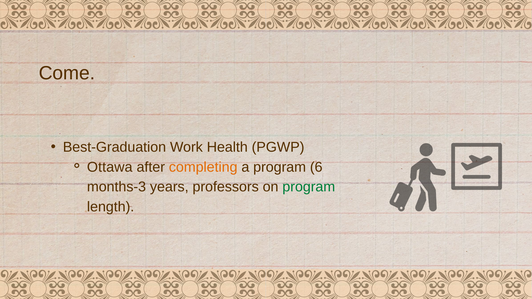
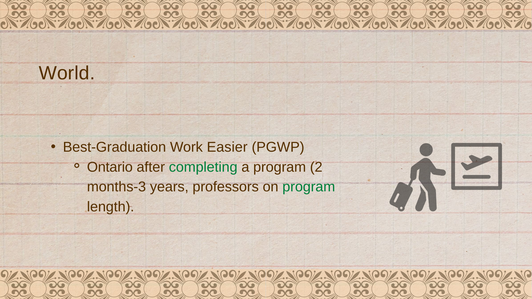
Come: Come -> World (67, 73)
Health: Health -> Easier (227, 147)
Ottawa: Ottawa -> Ontario (110, 167)
completing colour: orange -> green (203, 167)
6: 6 -> 2 (316, 167)
